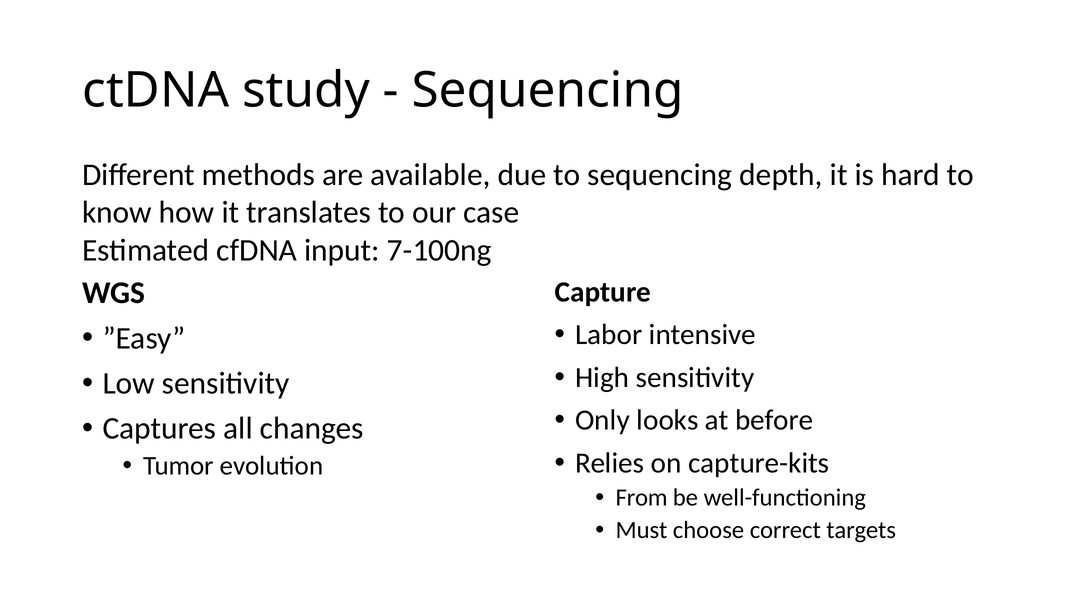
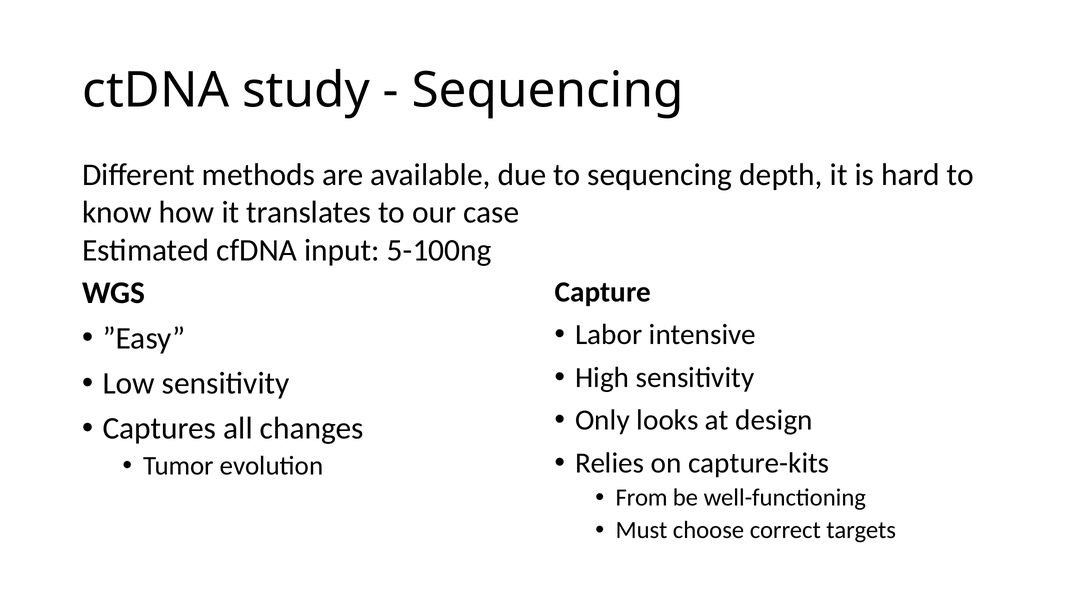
7-100ng: 7-100ng -> 5-100ng (439, 250)
before: before -> design (774, 421)
